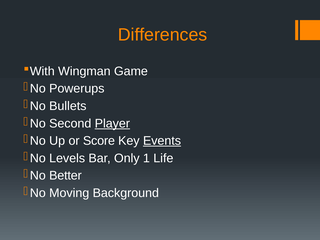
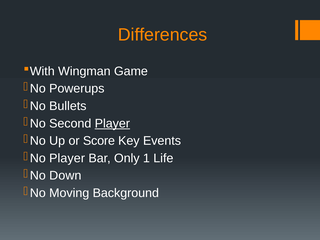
Events underline: present -> none (162, 141)
No Levels: Levels -> Player (67, 158)
Better: Better -> Down (65, 176)
